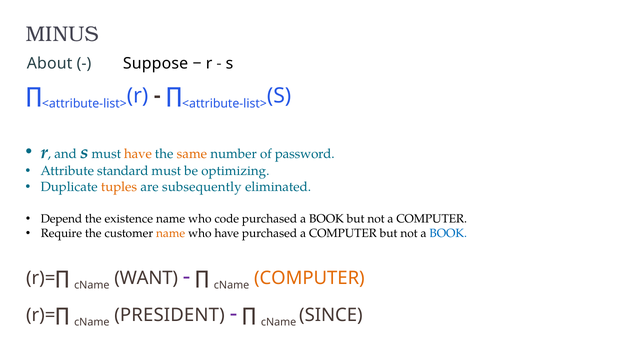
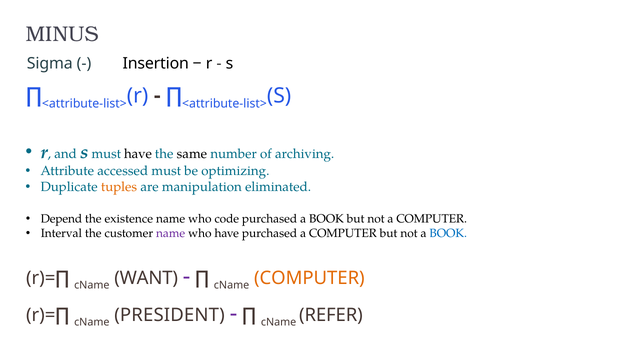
About: About -> Sigma (50, 63)
Suppose: Suppose -> Insertion (156, 63)
have colour: orange -> black (138, 154)
same colour: orange -> black (192, 154)
password: password -> archiving (305, 154)
standard: standard -> accessed (123, 171)
subsequently: subsequently -> manipulation (202, 187)
Require: Require -> Interval (61, 233)
name colour: orange -> purple (171, 233)
SINCE: SINCE -> REFER (331, 315)
